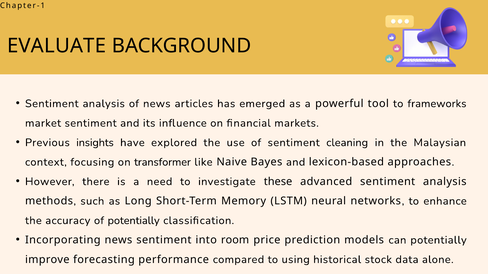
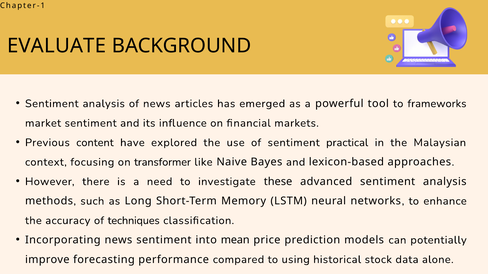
insights: insights -> content (95, 143)
cleaning: cleaning -> practical (347, 143)
of potentially: potentially -> techniques (134, 221)
room: room -> mean (235, 240)
